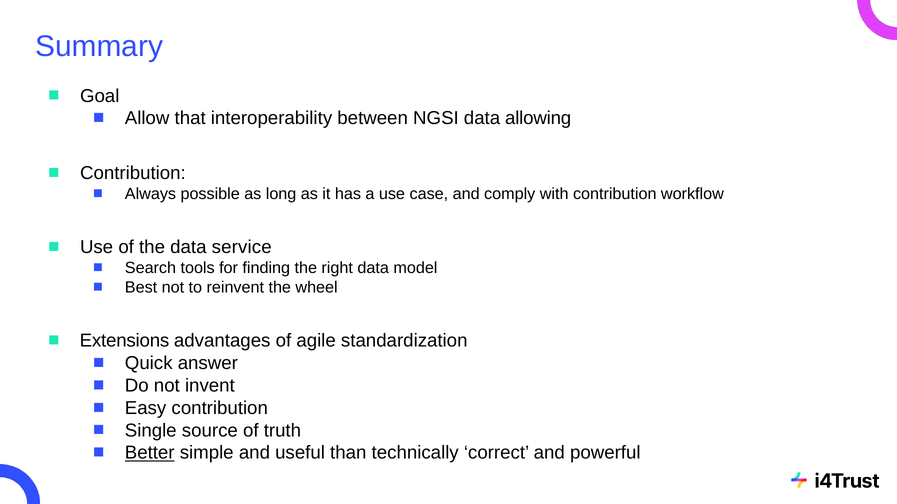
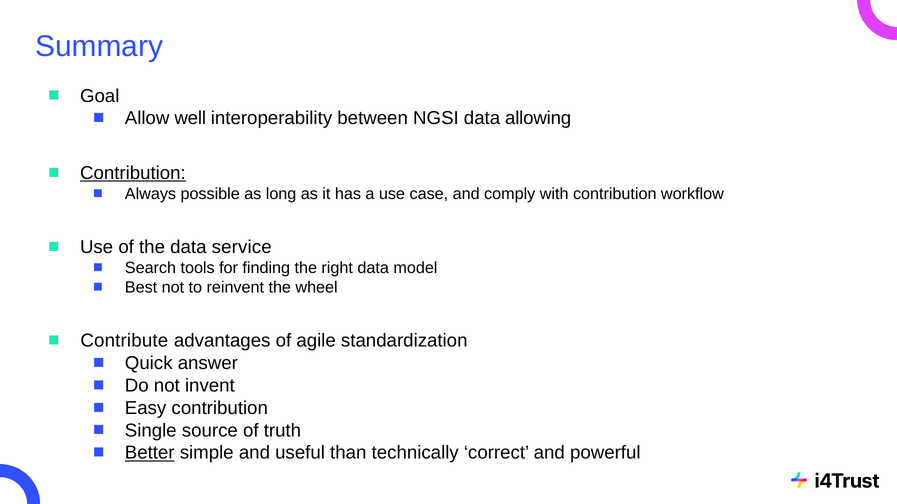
that: that -> well (190, 118)
Contribution underline: none -> present (133, 173)
Extensions: Extensions -> Contribute (124, 341)
